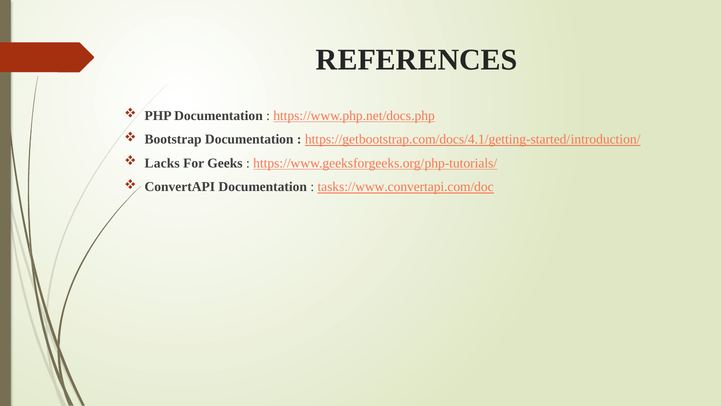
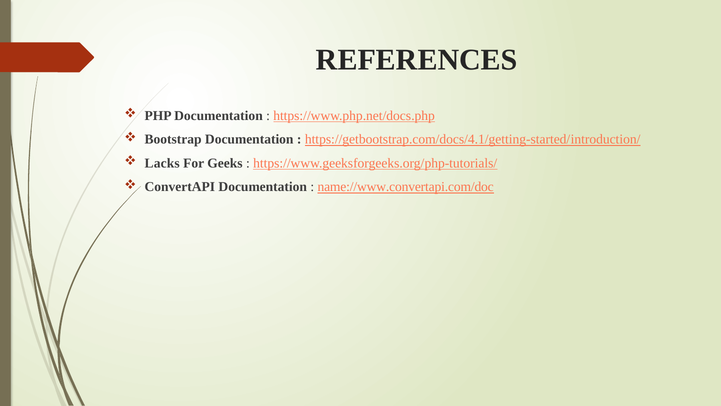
tasks://www.convertapi.com/doc: tasks://www.convertapi.com/doc -> name://www.convertapi.com/doc (406, 187)
